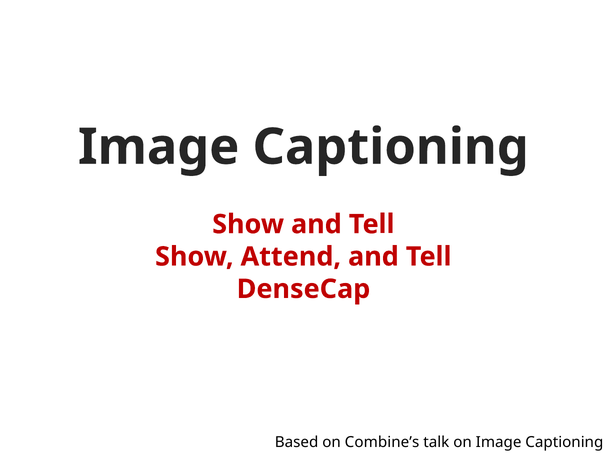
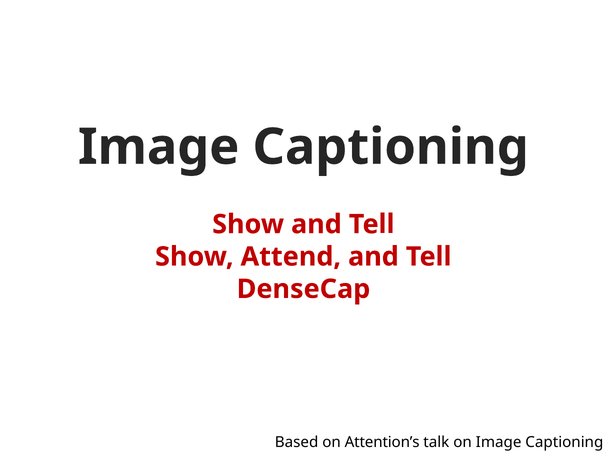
Combine’s: Combine’s -> Attention’s (382, 442)
